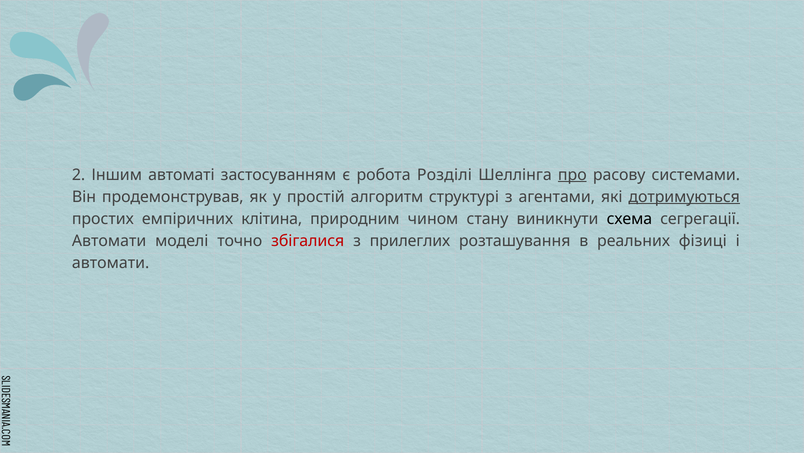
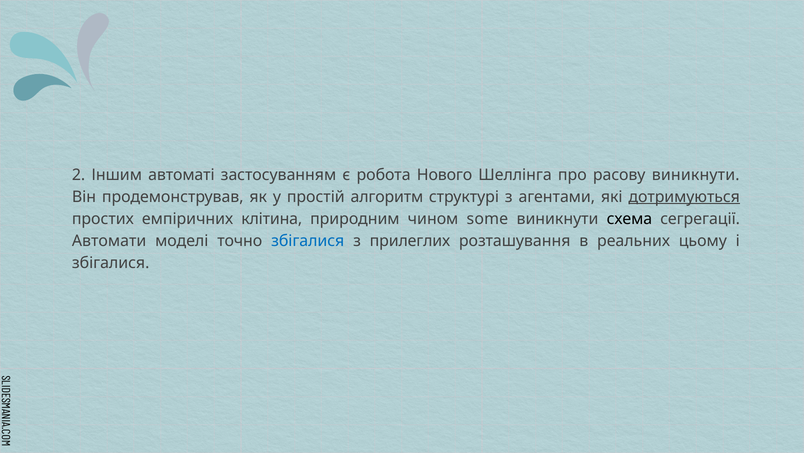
Розділі: Розділі -> Нового (445, 175)
про underline: present -> none (572, 175)
расову системами: системами -> виникнути (696, 175)
стану: стану -> some (487, 218)
збігалися colour: red -> blue (308, 240)
фізиці: фізиці -> цьому (703, 240)
автомати: автомати -> збігалися (111, 262)
